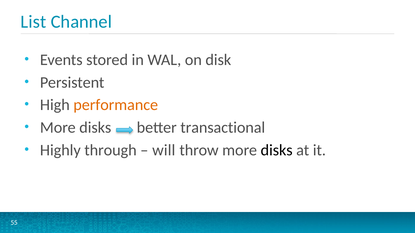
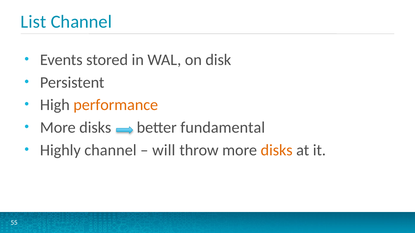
transactional: transactional -> fundamental (223, 128)
Highly through: through -> channel (110, 150)
disks colour: black -> orange (277, 150)
